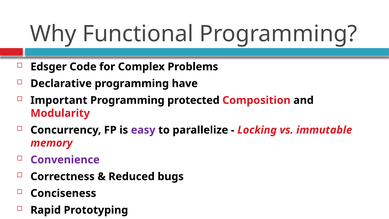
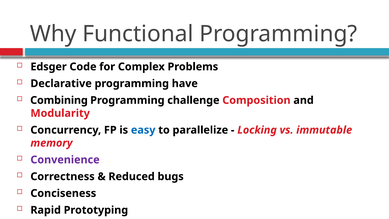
Important: Important -> Combining (59, 100)
protected: protected -> challenge (193, 100)
easy colour: purple -> blue (143, 130)
